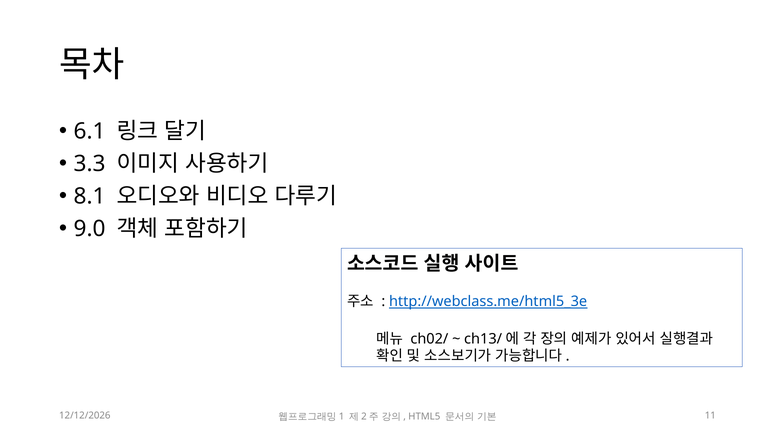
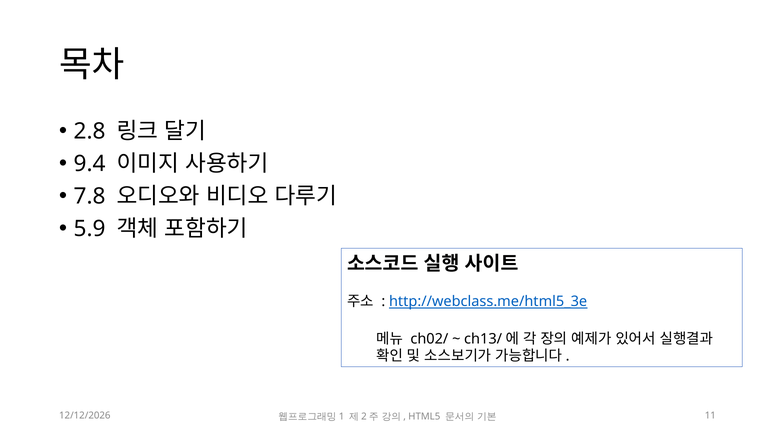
6.1: 6.1 -> 2.8 (90, 131)
3.3: 3.3 -> 9.4 (90, 164)
8.1: 8.1 -> 7.8 (90, 196)
9.0: 9.0 -> 5.9 (90, 229)
